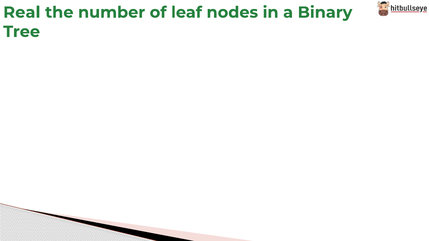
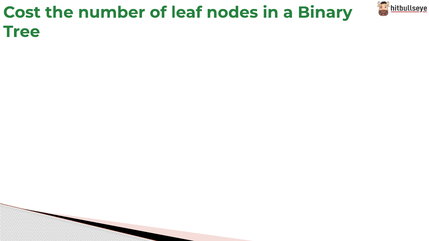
Real: Real -> Cost (22, 12)
